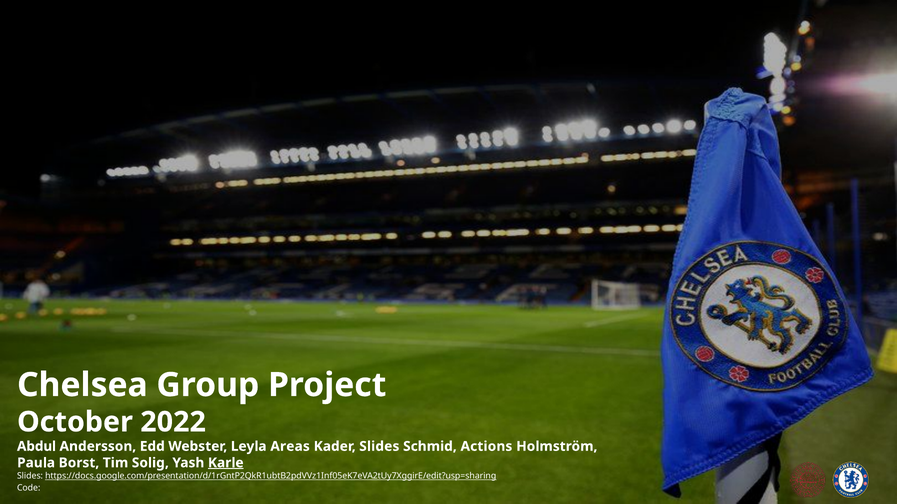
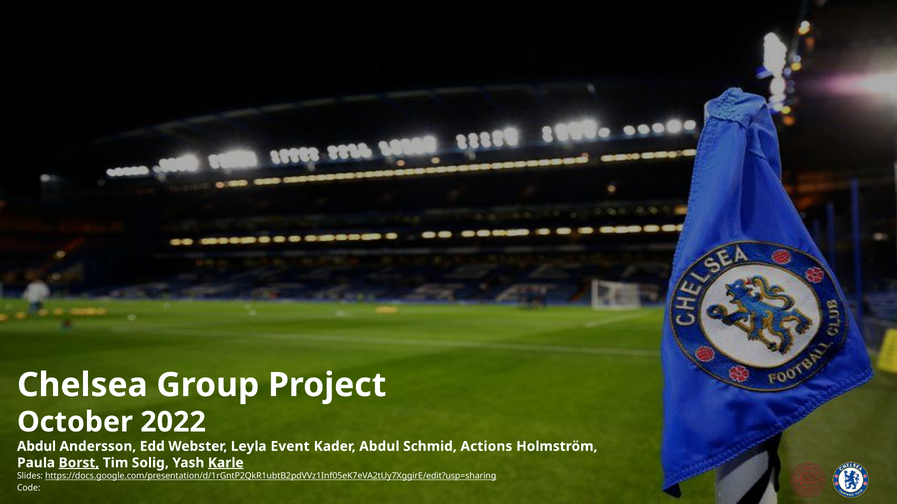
Areas: Areas -> Event (290, 447)
Kader Slides: Slides -> Abdul (379, 447)
Borst underline: none -> present (79, 463)
